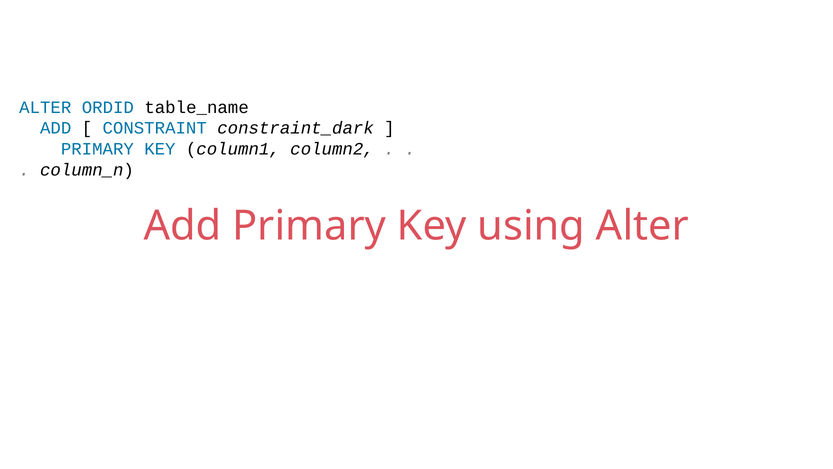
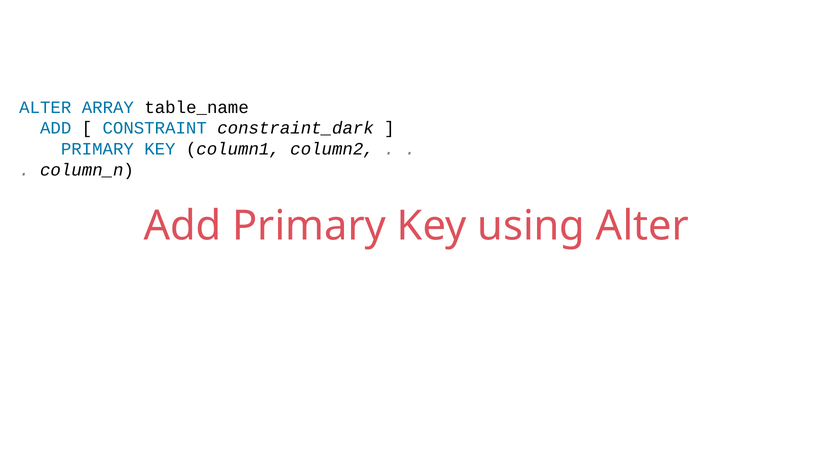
ORDID: ORDID -> ARRAY (108, 107)
